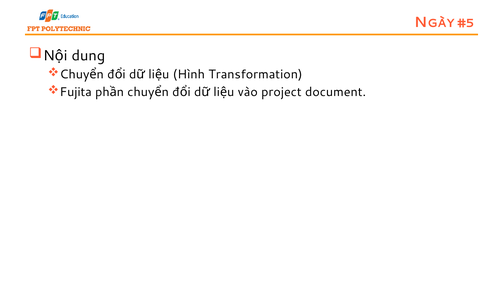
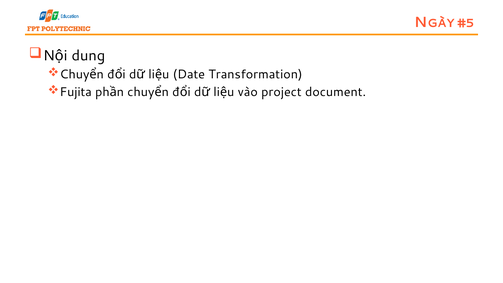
Hình: Hình -> Date (189, 74)
